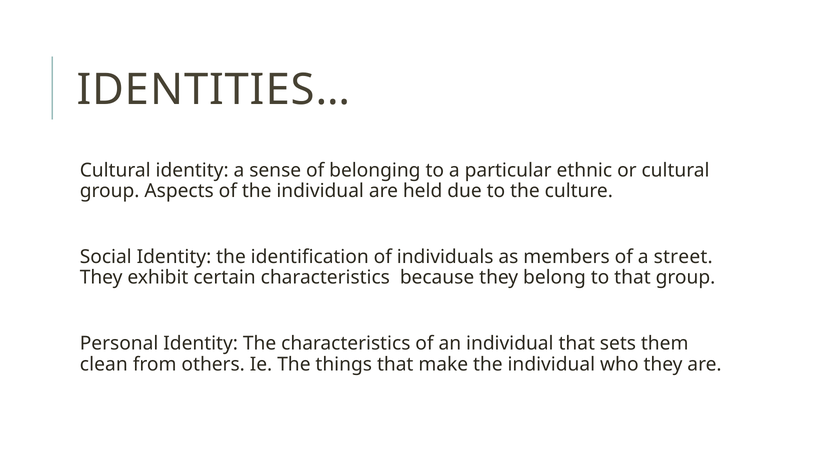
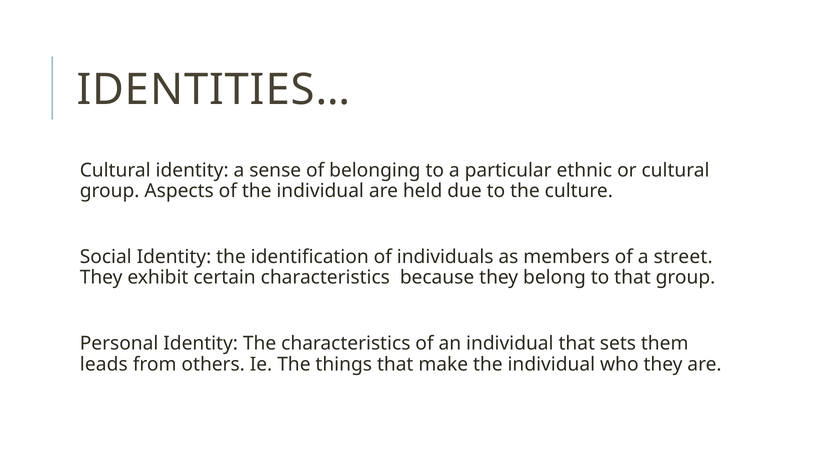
clean: clean -> leads (104, 364)
